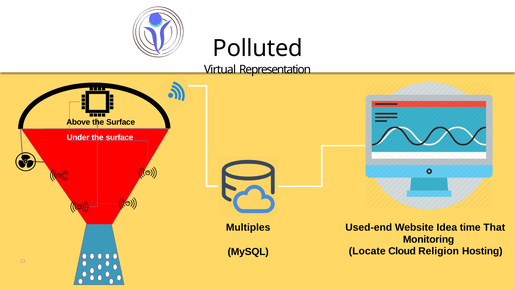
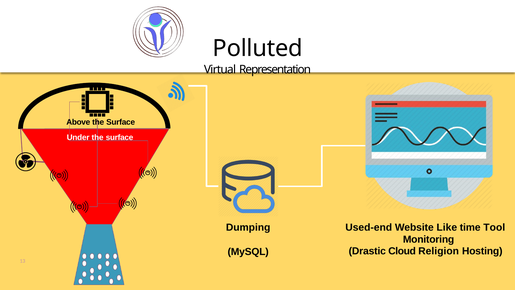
Multiples: Multiples -> Dumping (248, 227)
Idea: Idea -> Like (447, 227)
That: That -> Tool (494, 227)
Locate: Locate -> Drastic (367, 251)
